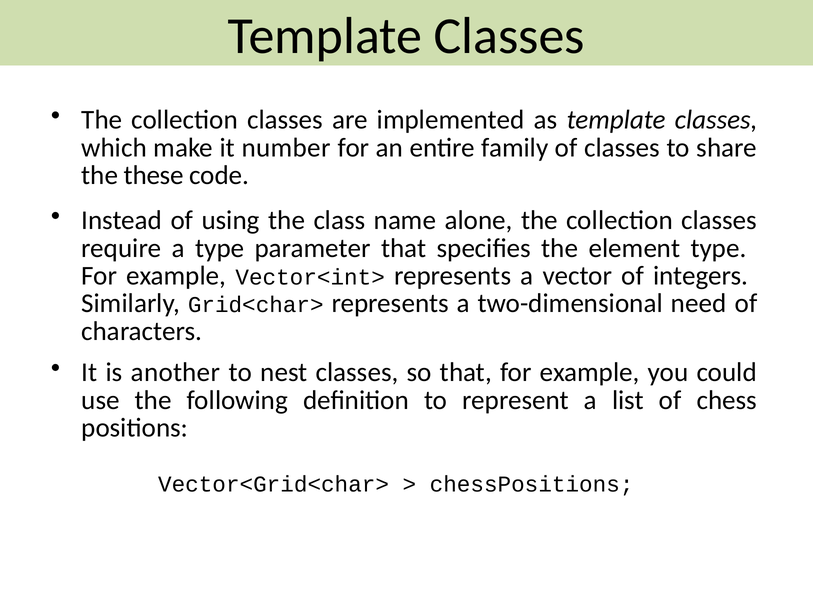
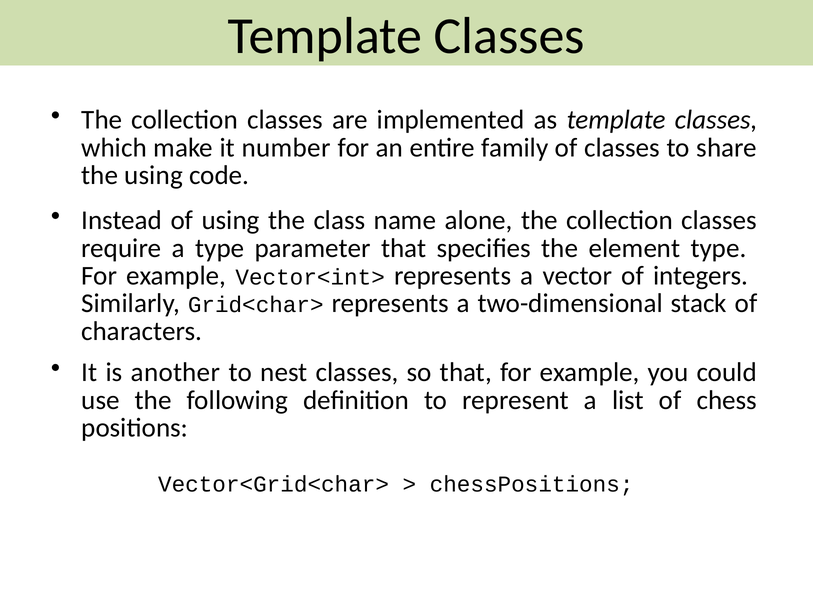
the these: these -> using (154, 175)
need: need -> stack (699, 303)
